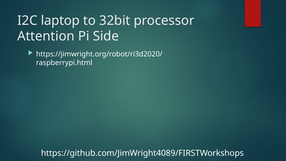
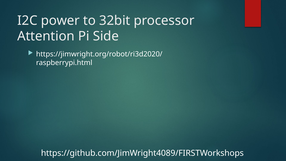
laptop: laptop -> power (60, 20)
